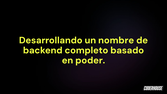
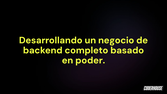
nombre: nombre -> negocio (116, 40)
